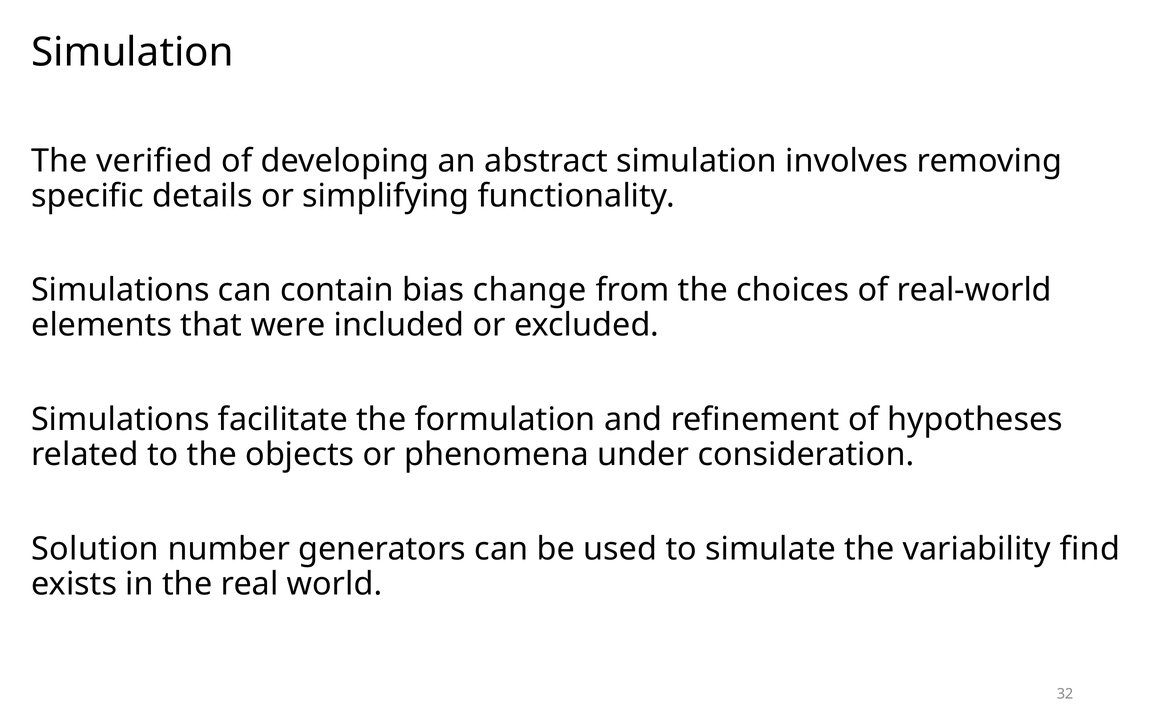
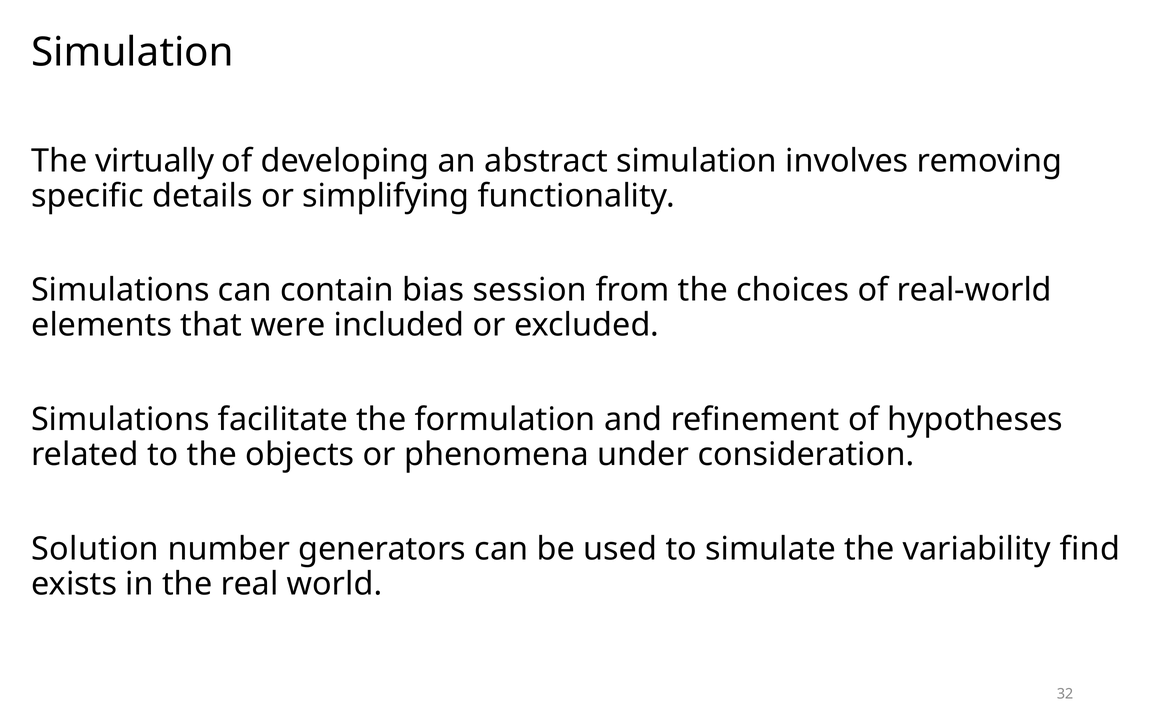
verified: verified -> virtually (155, 161)
change: change -> session (530, 290)
